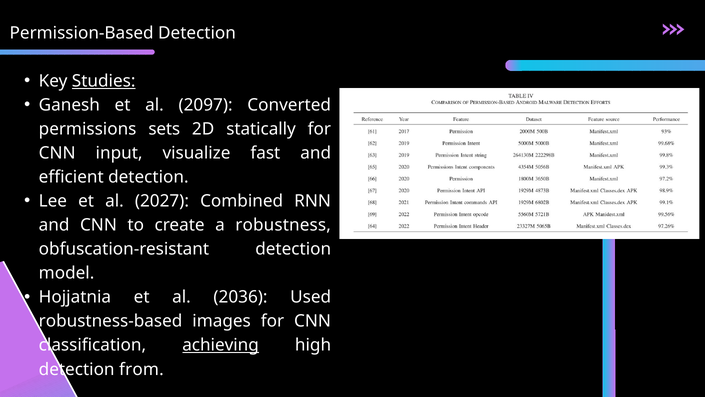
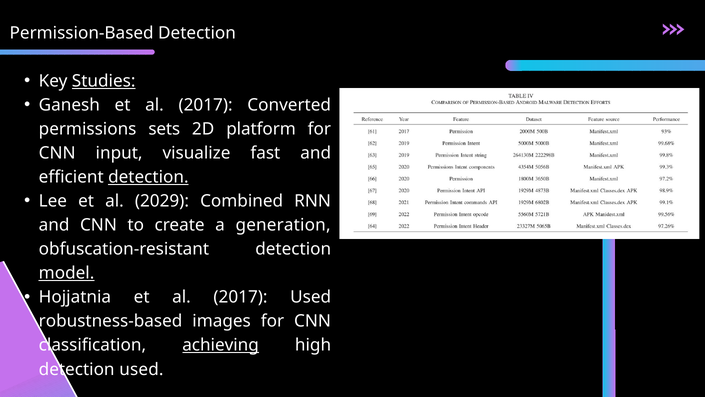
Ganesh et al 2097: 2097 -> 2017 (206, 105)
statically: statically -> platform (261, 129)
detection underline: none -> present (148, 177)
2027: 2027 -> 2029 (162, 201)
robustness: robustness -> generation (283, 225)
model underline: none -> present (67, 273)
Hojjatnia et al 2036: 2036 -> 2017 (241, 297)
detection from: from -> used (141, 369)
